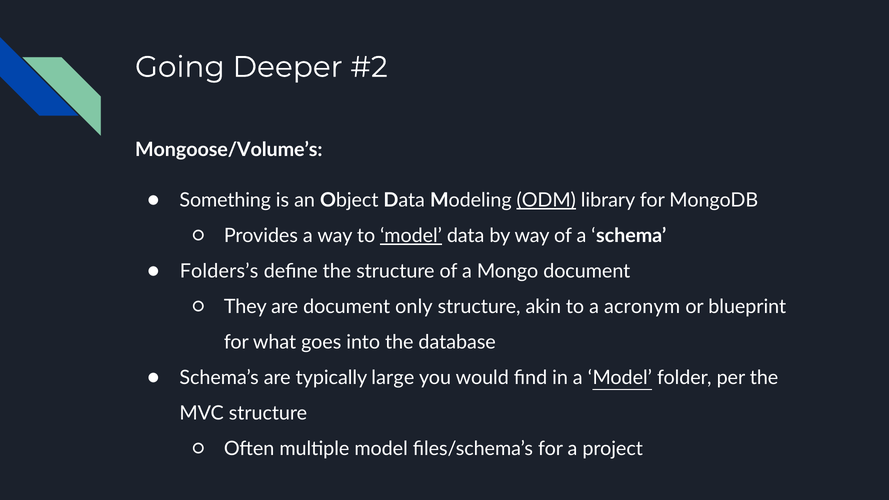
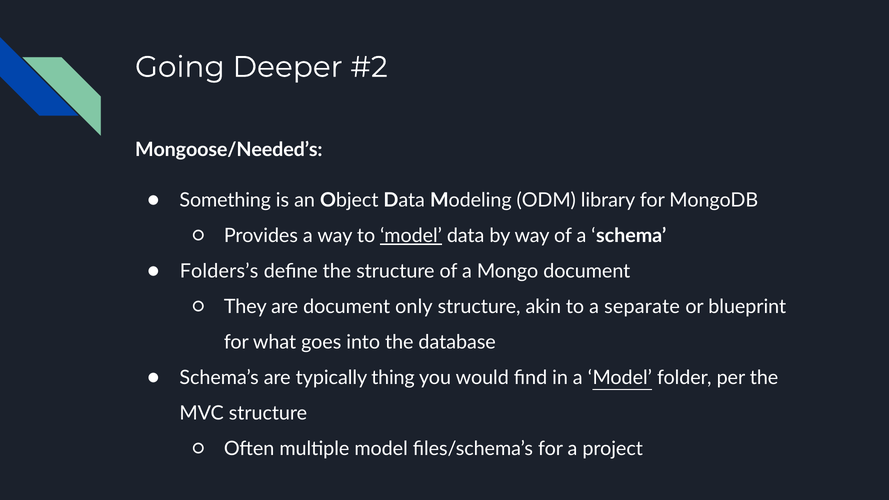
Mongoose/Volume’s: Mongoose/Volume’s -> Mongoose/Needed’s (229, 150)
ODM underline: present -> none (546, 200)
acronym: acronym -> separate (642, 307)
large: large -> thing (393, 378)
